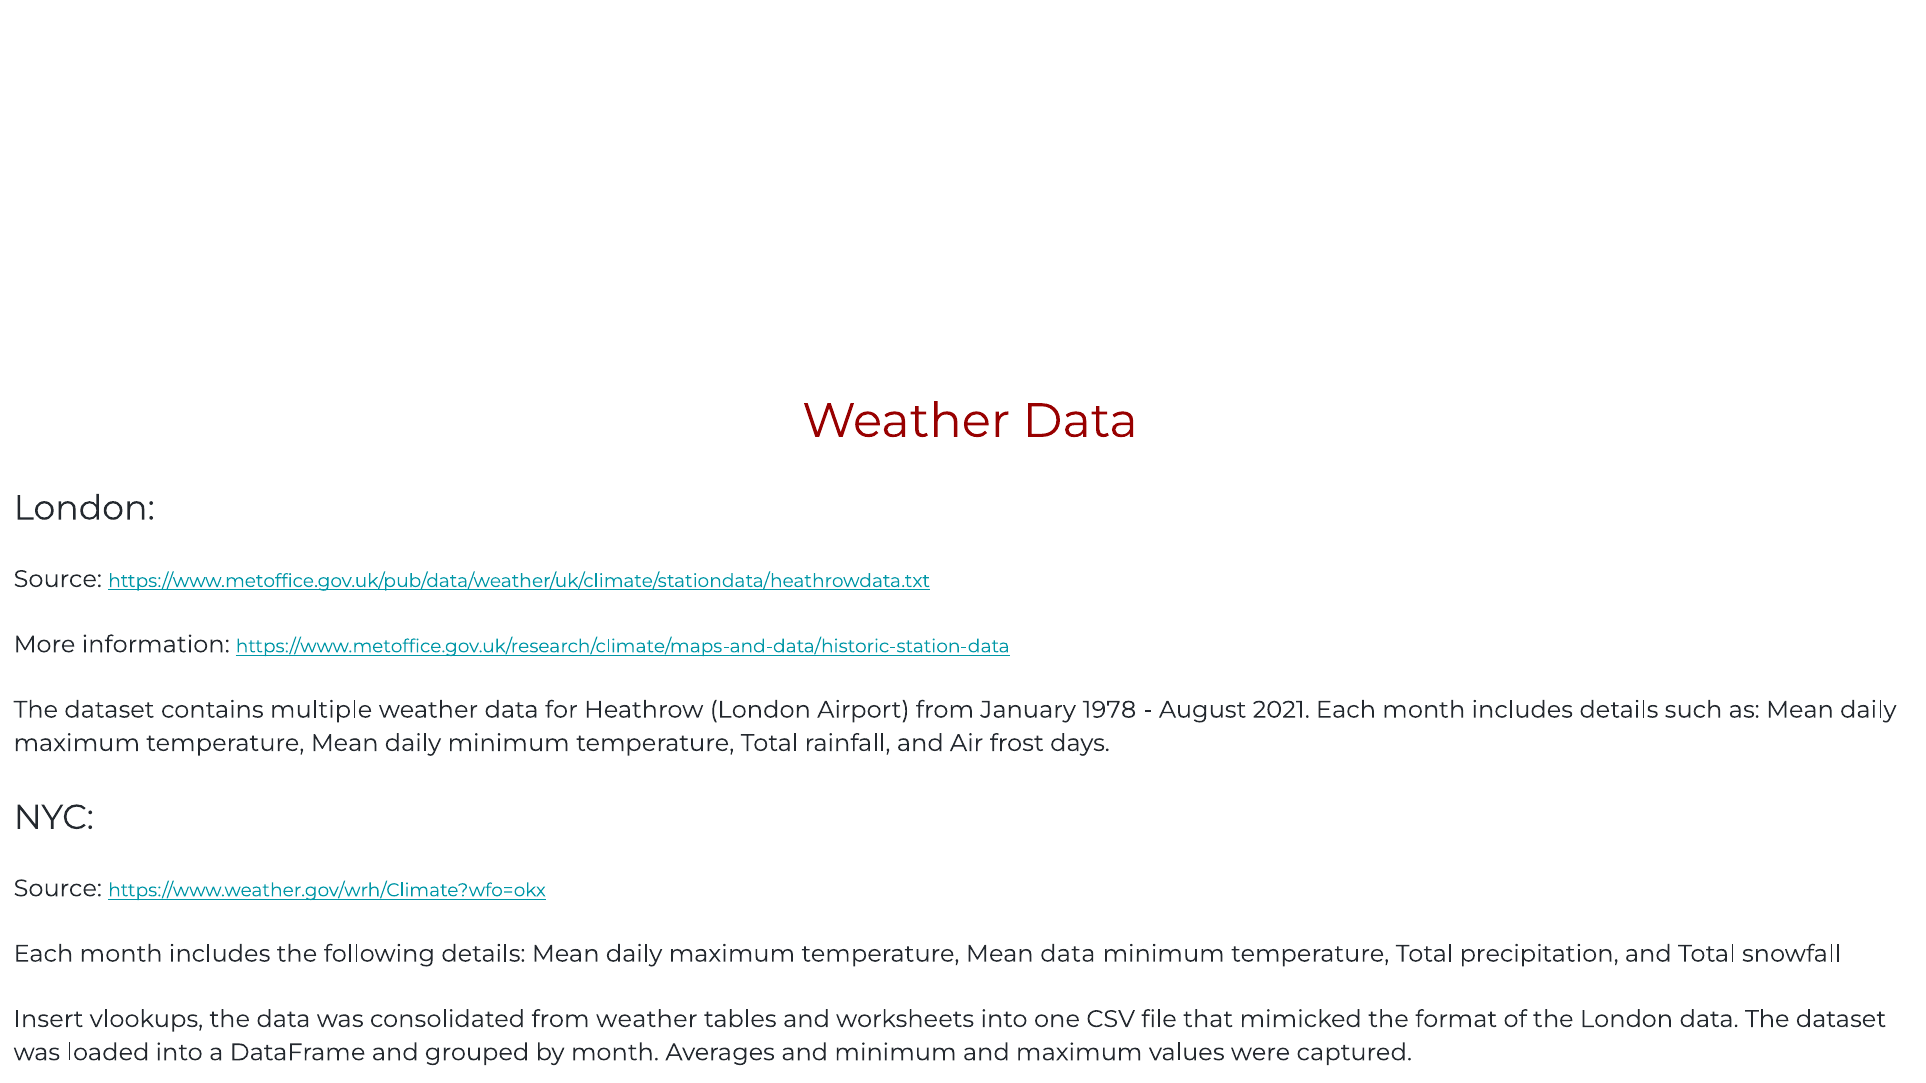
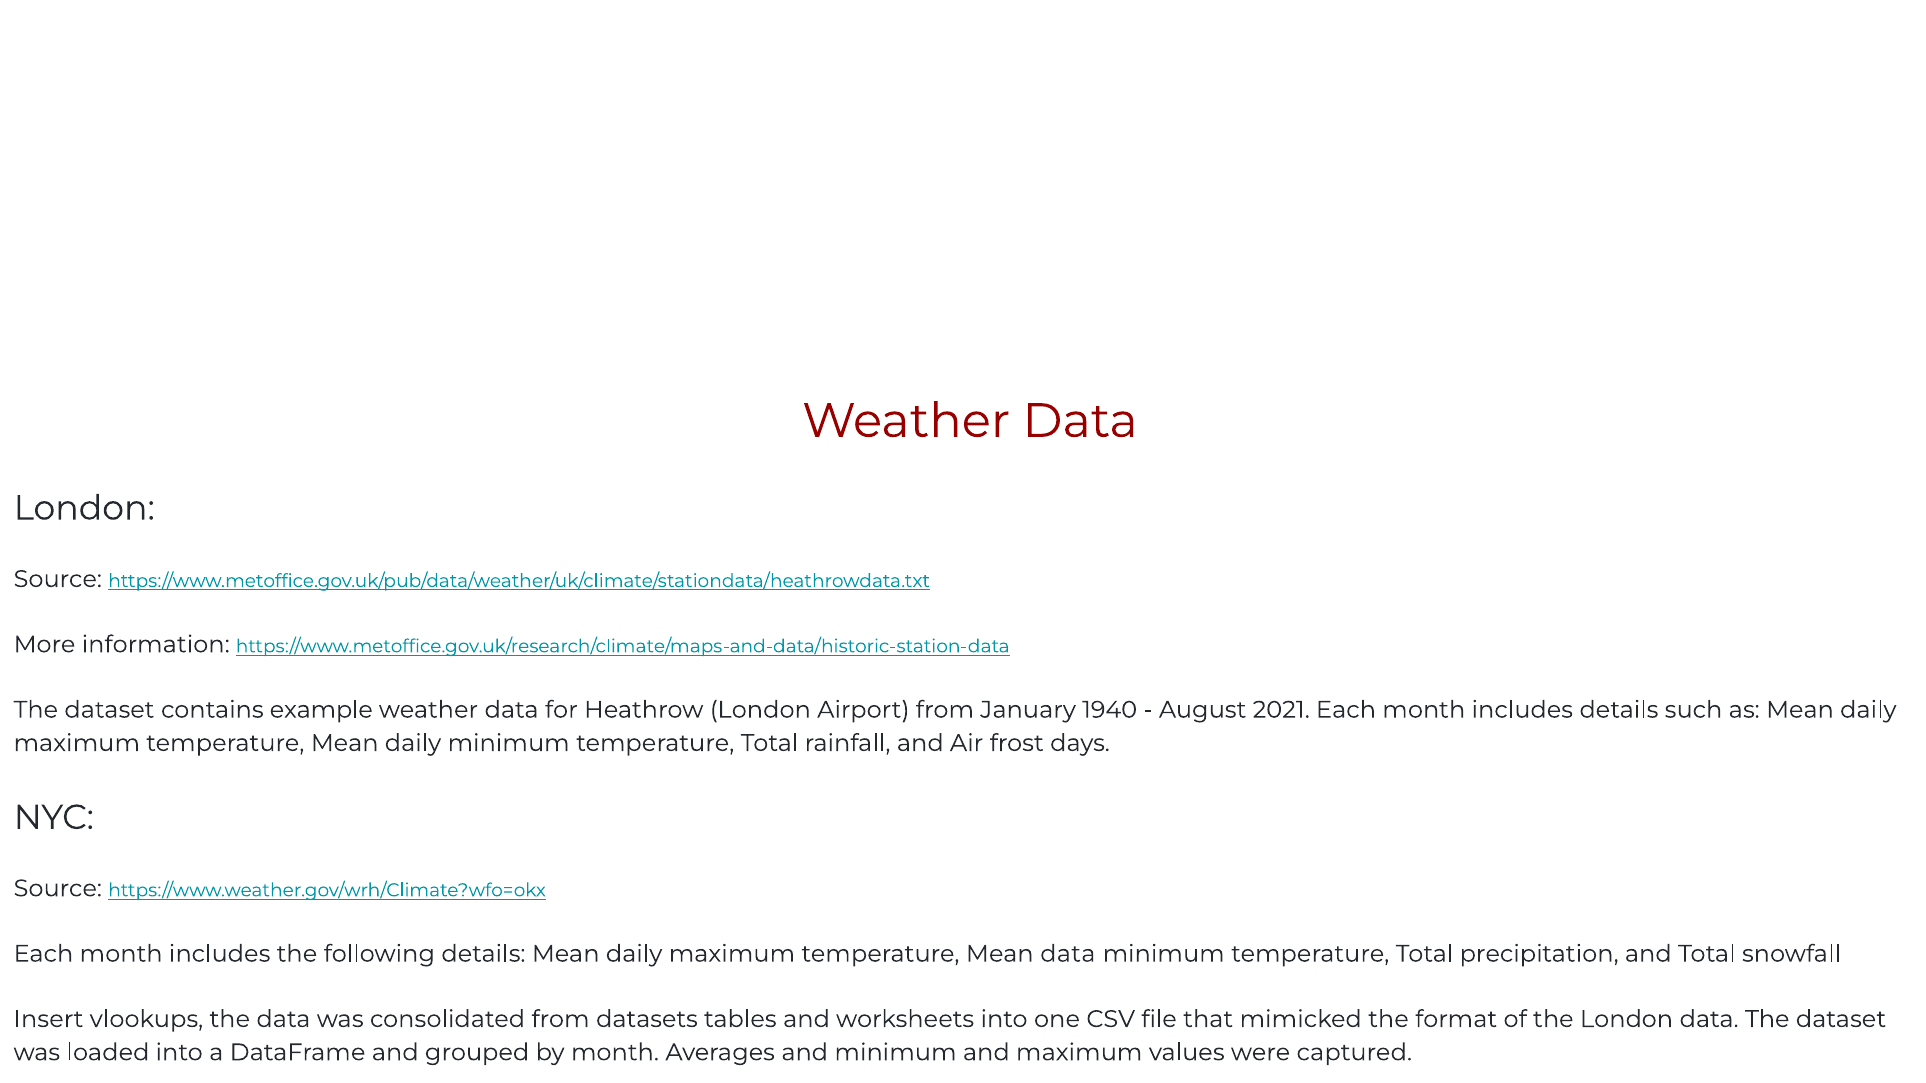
multiple: multiple -> example (321, 710)
1978: 1978 -> 1940 (1110, 710)
from weather: weather -> datasets (647, 1019)
